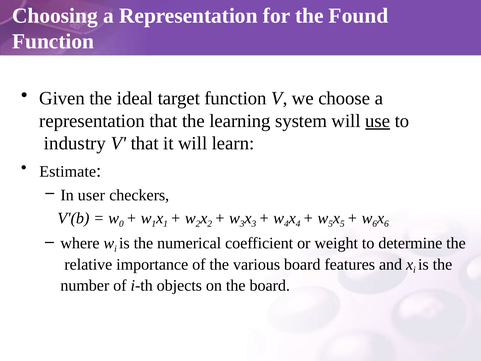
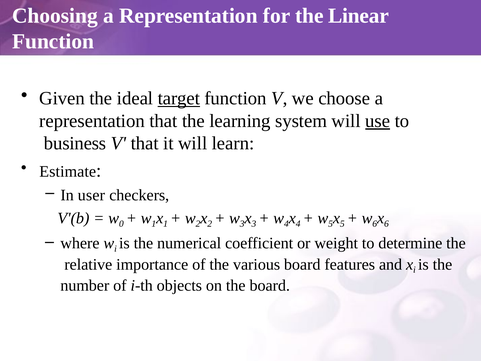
Found: Found -> Linear (359, 16)
target underline: none -> present (179, 98)
industry: industry -> business (75, 144)
